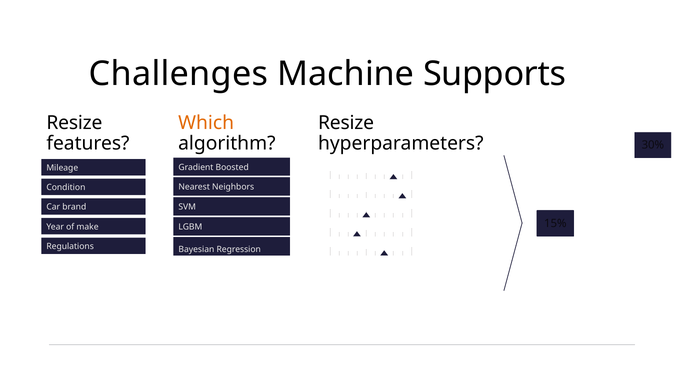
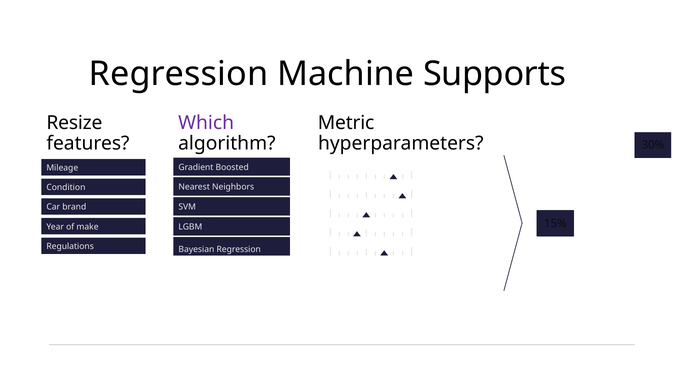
Challenges: Challenges -> Regression (179, 74)
Which colour: orange -> purple (206, 123)
Resize: Resize -> Metric (346, 123)
